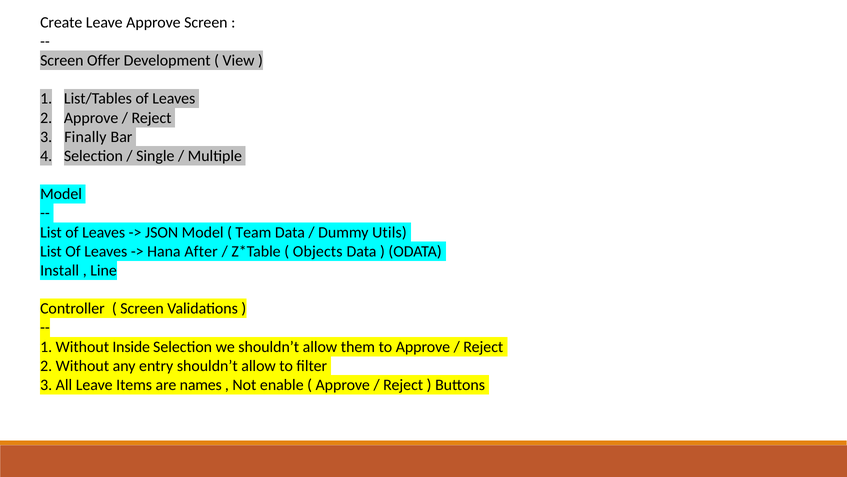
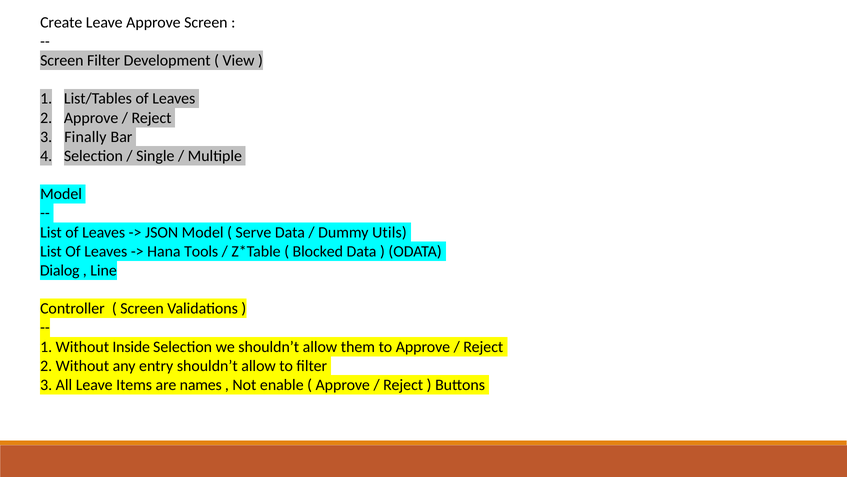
Screen Offer: Offer -> Filter (104, 60)
Team: Team -> Serve (253, 232)
After: After -> Tools (201, 251)
Objects: Objects -> Blocked (318, 251)
Install: Install -> Dialog (60, 270)
